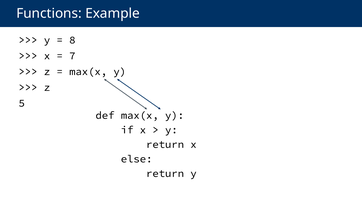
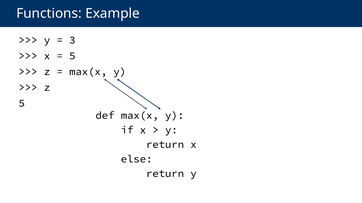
8: 8 -> 3 (72, 40)
7: 7 -> 5 (72, 56)
